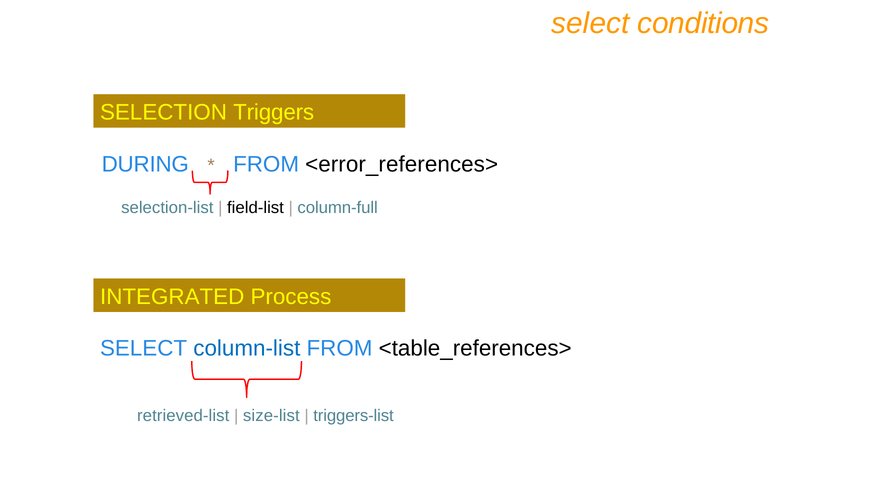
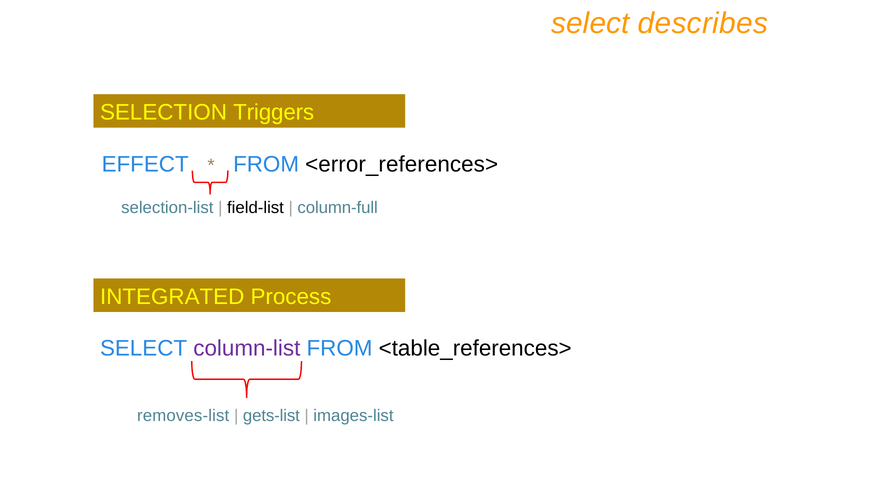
conditions: conditions -> describes (703, 23)
DURING: DURING -> EFFECT (145, 164)
column-list colour: blue -> purple (247, 349)
retrieved-list: retrieved-list -> removes-list (183, 416)
size-list: size-list -> gets-list (271, 416)
triggers-list: triggers-list -> images-list (353, 416)
